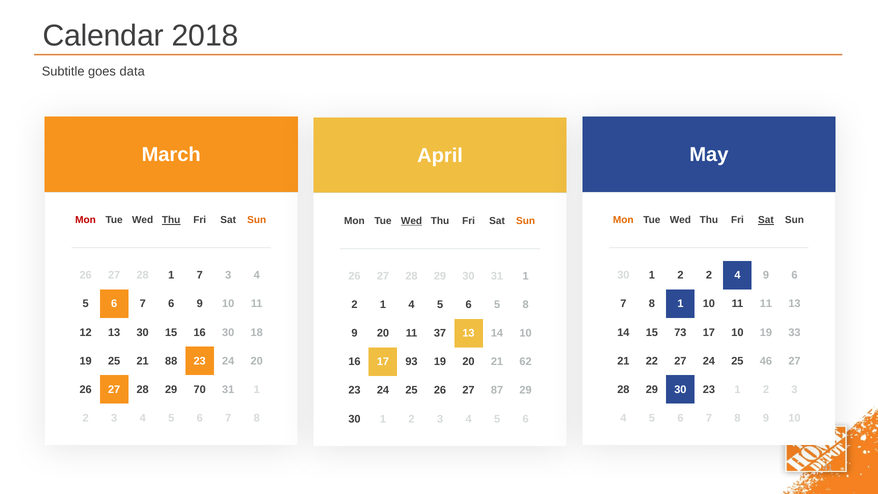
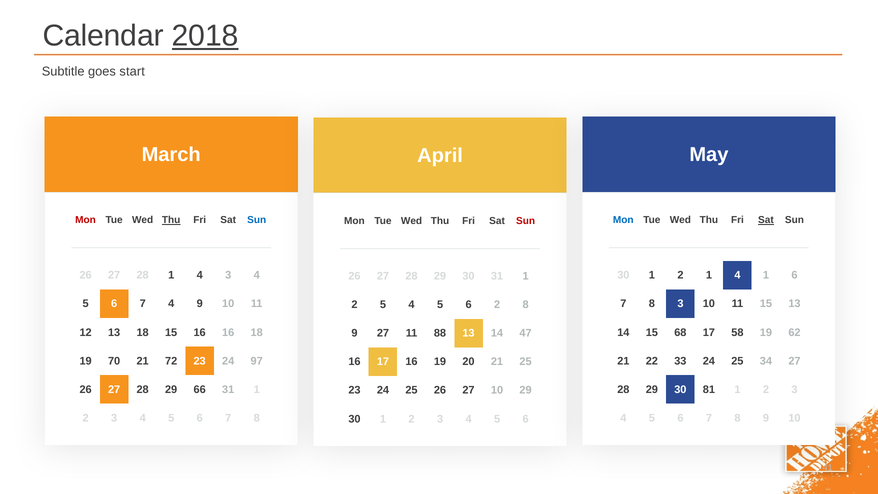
2018 underline: none -> present (205, 36)
data: data -> start (132, 71)
Sun colour: orange -> blue (257, 220)
Mon colour: orange -> blue (623, 220)
Wed underline: present -> none (412, 221)
Sun colour: orange -> red (526, 221)
28 1 7: 7 -> 4 (200, 275)
2 2: 2 -> 1 (709, 275)
4 9: 9 -> 1 (766, 275)
7 6: 6 -> 4 (171, 304)
8 1: 1 -> 3 (680, 304)
11 11: 11 -> 15 (766, 304)
2 1: 1 -> 5 (383, 305)
6 5: 5 -> 2 (497, 305)
13 30: 30 -> 18 (143, 332)
16 30: 30 -> 16 (228, 332)
73: 73 -> 68 (680, 332)
17 10: 10 -> 58 (737, 332)
33: 33 -> 62 (794, 332)
9 20: 20 -> 27 (383, 333)
37: 37 -> 88 (440, 333)
14 10: 10 -> 47 (526, 333)
19 25: 25 -> 70 (114, 361)
88: 88 -> 72 (171, 361)
24 20: 20 -> 97 (257, 361)
22 27: 27 -> 33 (680, 361)
46: 46 -> 34 (766, 361)
17 93: 93 -> 16 (411, 362)
21 62: 62 -> 25 (526, 362)
70: 70 -> 66 (200, 389)
30 23: 23 -> 81 (709, 389)
27 87: 87 -> 10 (497, 390)
